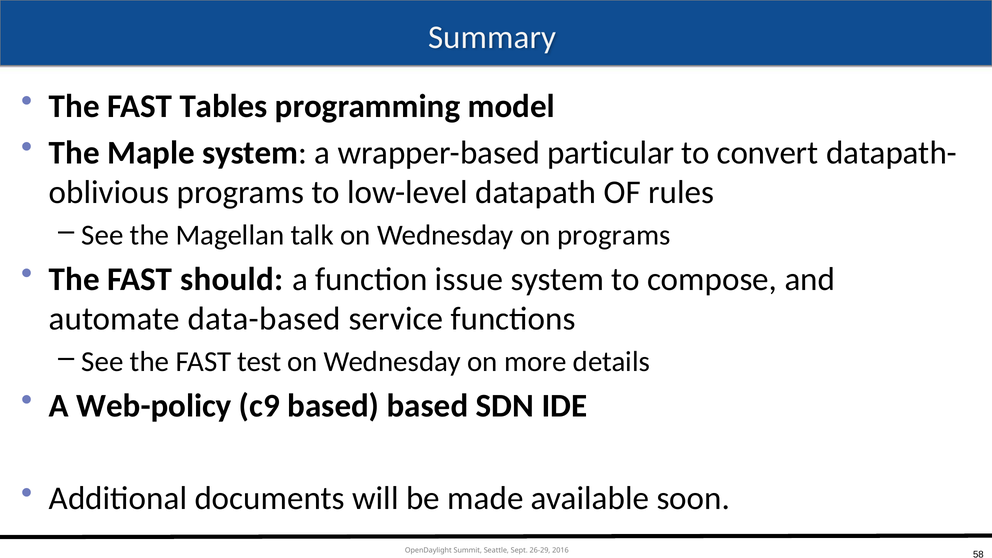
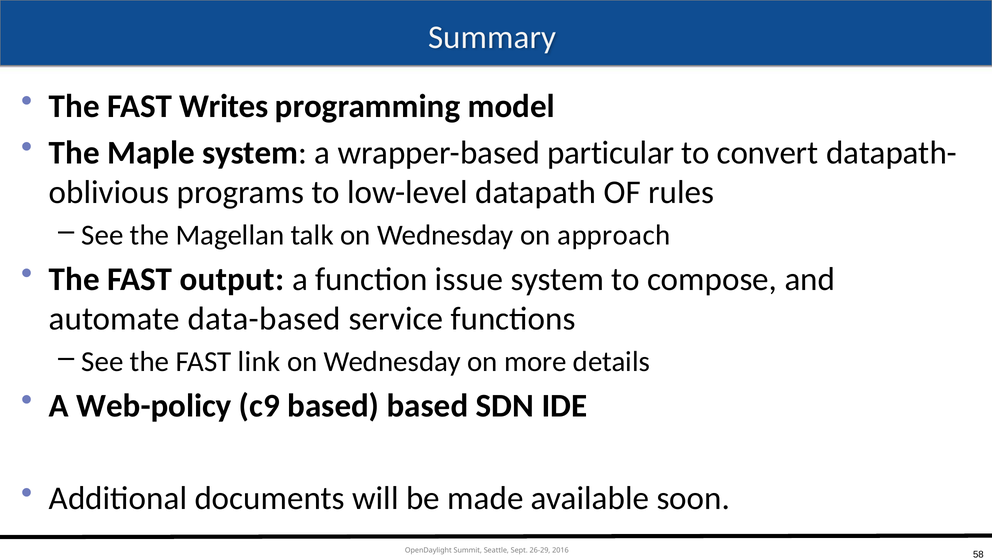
Tables: Tables -> Writes (224, 106)
on programs: programs -> approach (614, 235)
should: should -> output (232, 279)
test: test -> link (259, 362)
